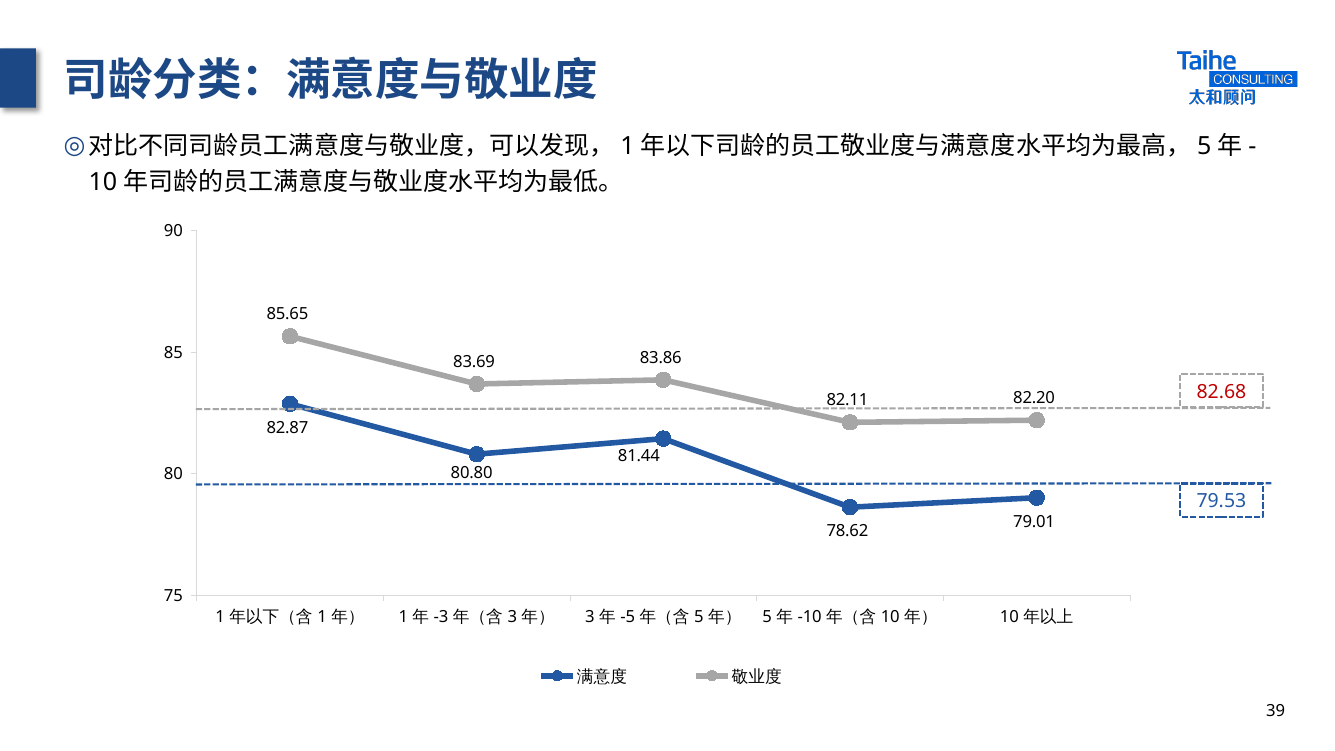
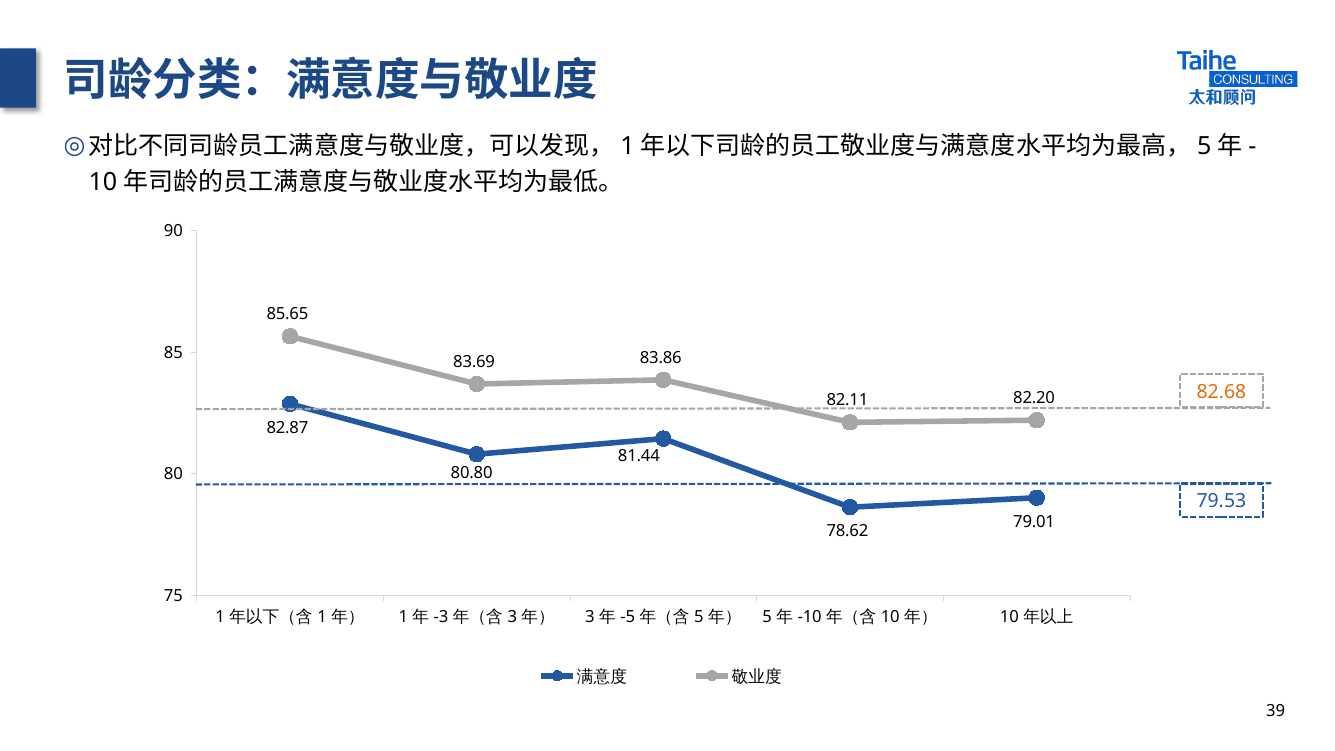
82.68 colour: red -> orange (1221, 392)
